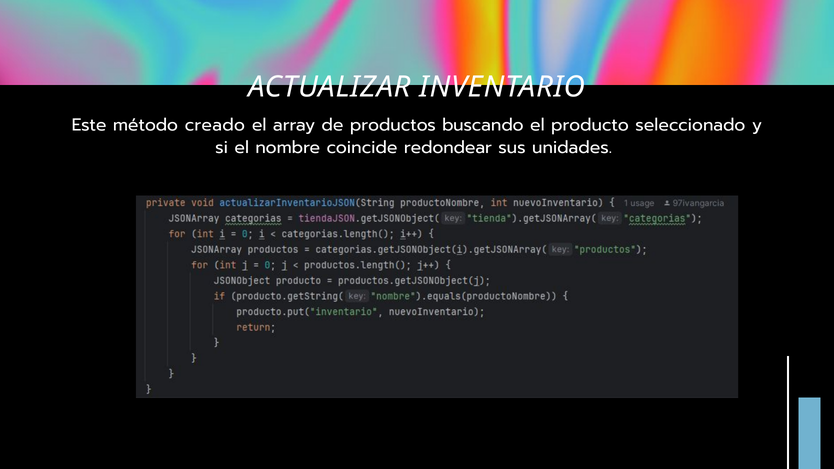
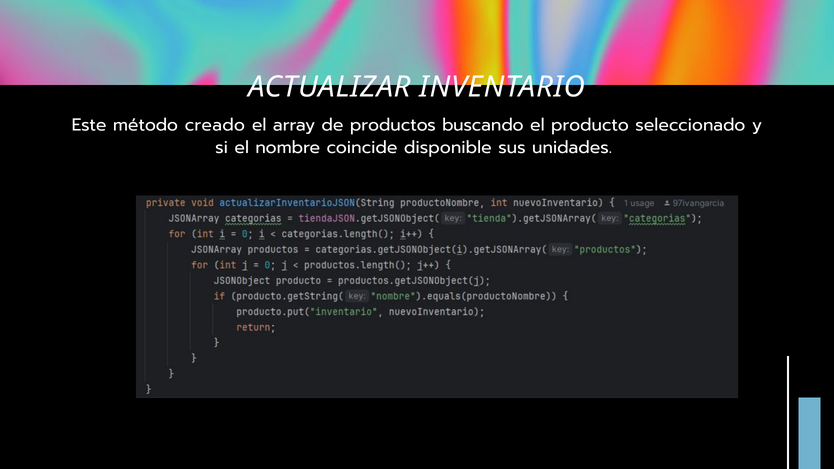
redondear: redondear -> disponible (448, 148)
